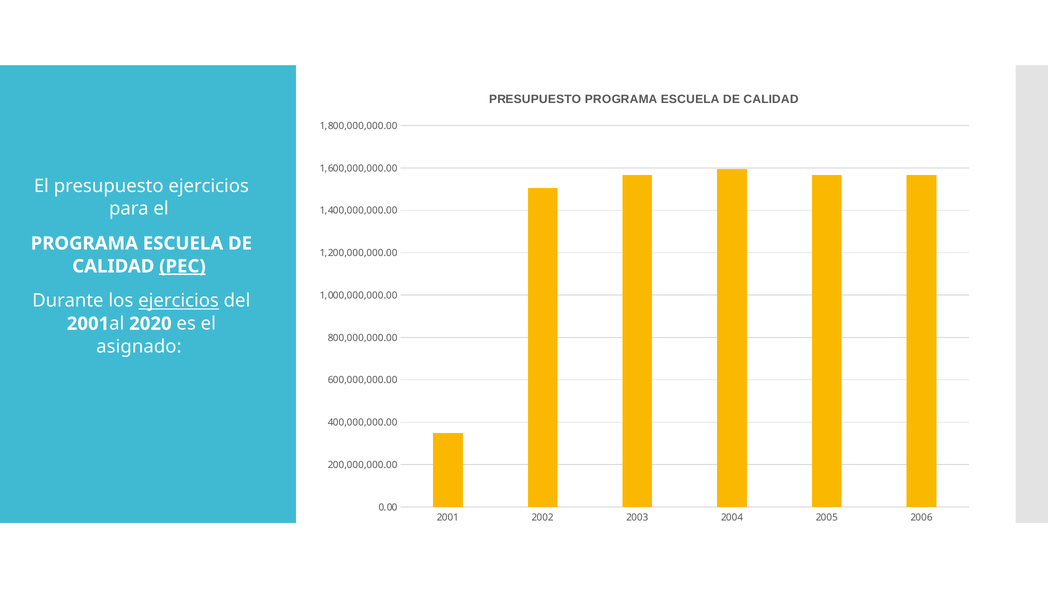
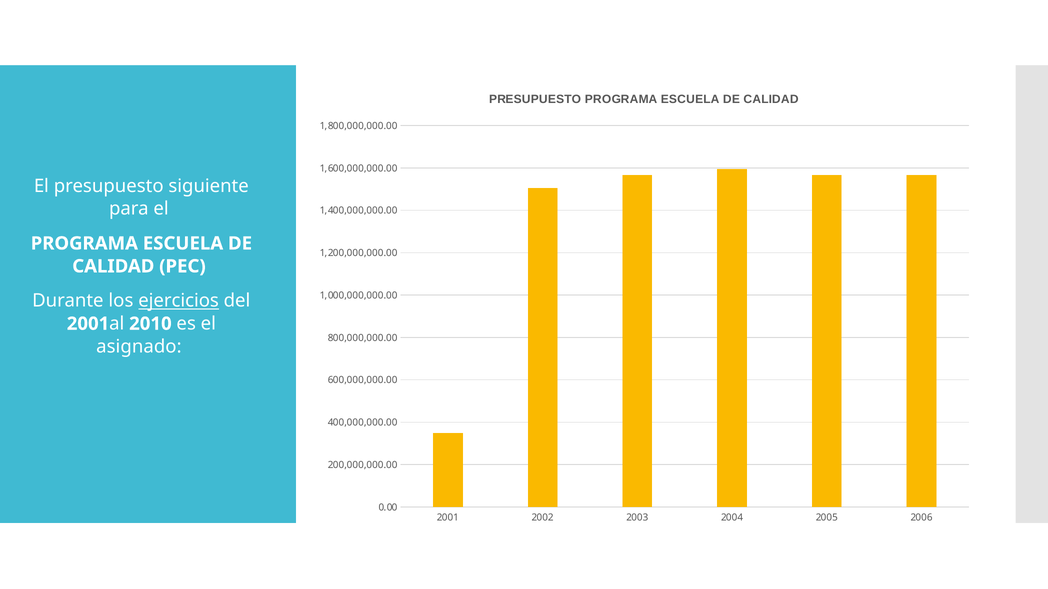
presupuesto ejercicios: ejercicios -> siguiente (209, 186)
PEC underline: present -> none (182, 266)
2020: 2020 -> 2010 (150, 324)
